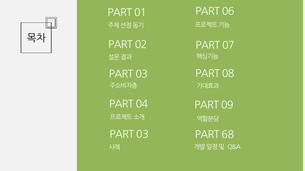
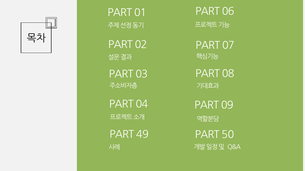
03: 03 -> 49 (142, 135)
68: 68 -> 50 (228, 135)
